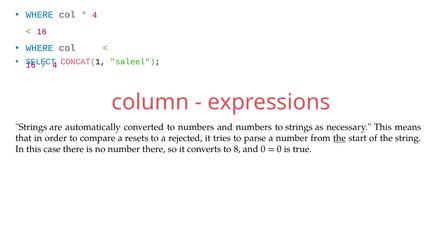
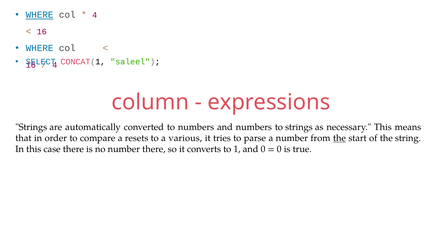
WHERE underline: none -> present (40, 15)
rejected: rejected -> various (185, 138)
8: 8 -> 1 (237, 149)
